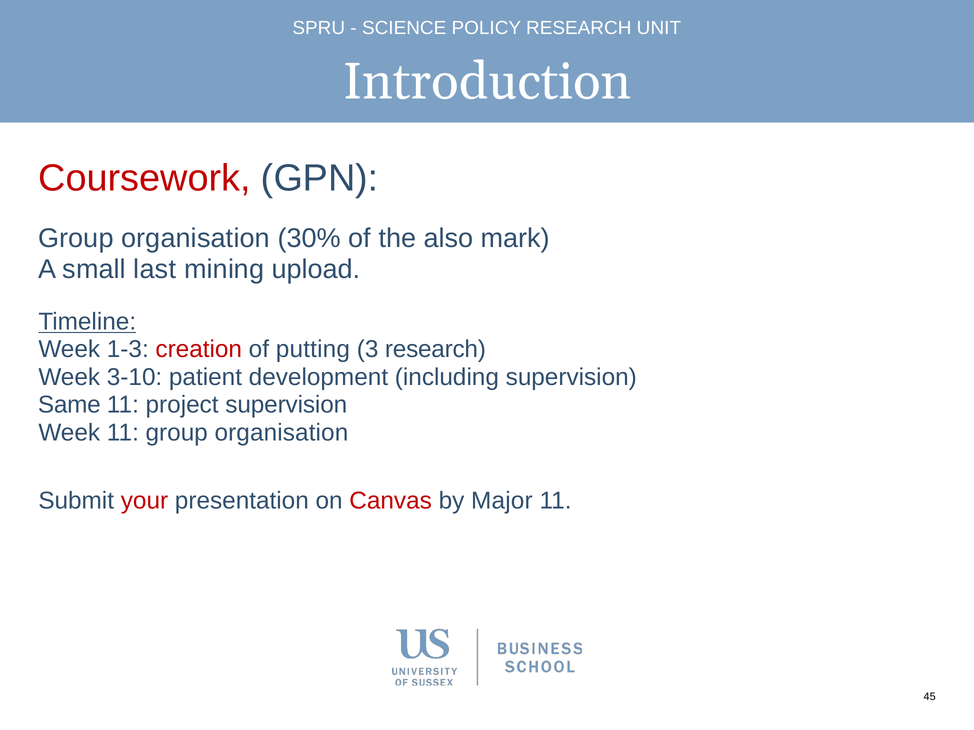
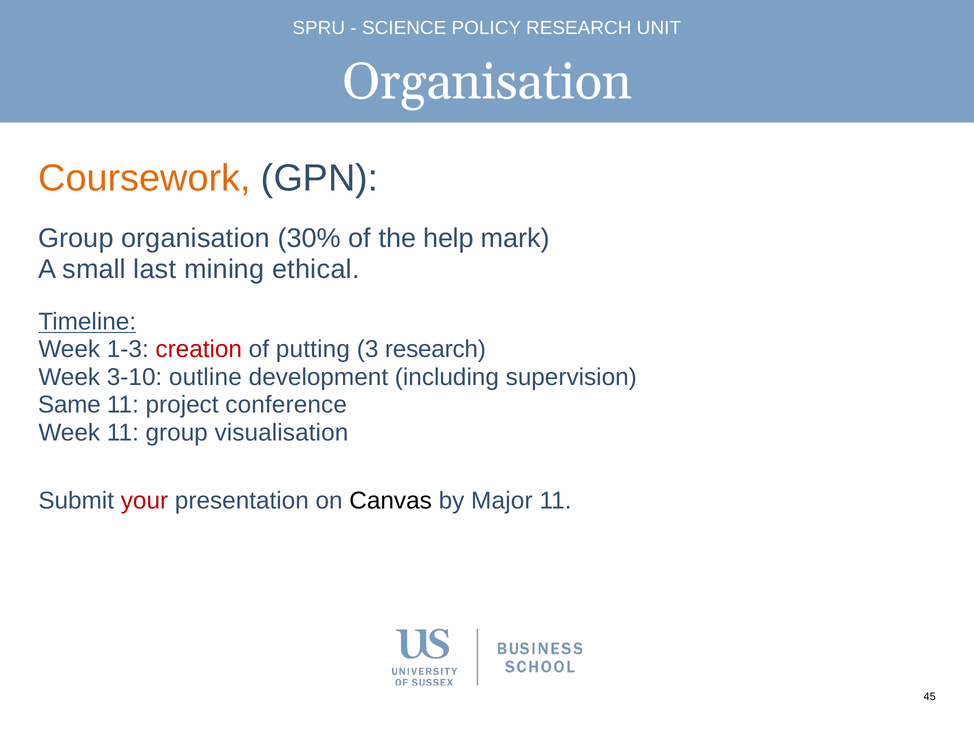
Introduction: Introduction -> Organisation (487, 82)
Coursework colour: red -> orange (144, 179)
also: also -> help (449, 239)
upload: upload -> ethical (316, 270)
patient: patient -> outline (205, 377)
project supervision: supervision -> conference (286, 405)
11 group organisation: organisation -> visualisation (281, 433)
Canvas colour: red -> black (391, 501)
